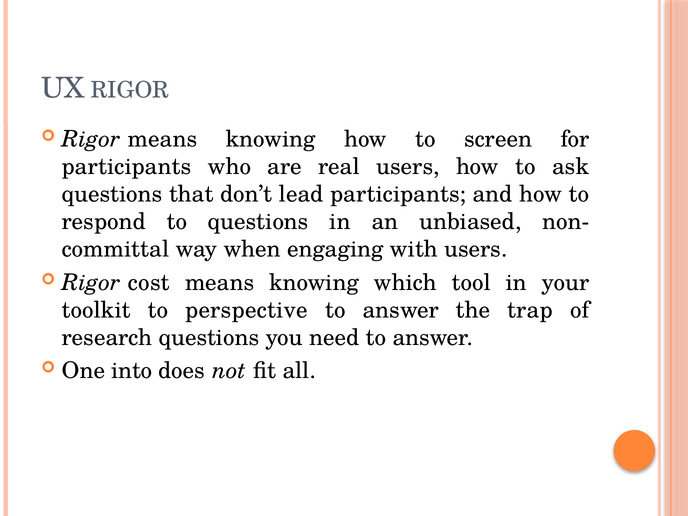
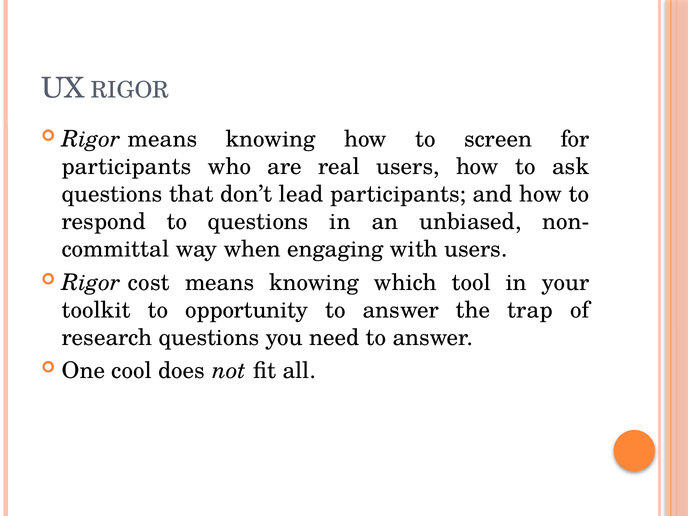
perspective: perspective -> opportunity (247, 310)
into: into -> cool (132, 371)
